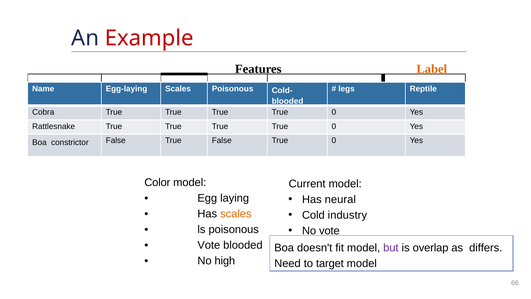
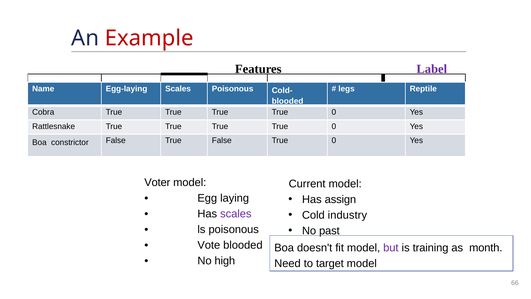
Label colour: orange -> purple (432, 69)
Color: Color -> Voter (157, 182)
neural: neural -> assign (340, 199)
scales colour: orange -> purple (236, 214)
No vote: vote -> past (329, 231)
overlap: overlap -> training (431, 248)
differs: differs -> month (486, 248)
